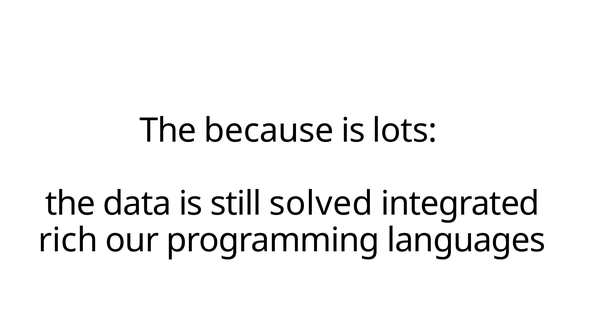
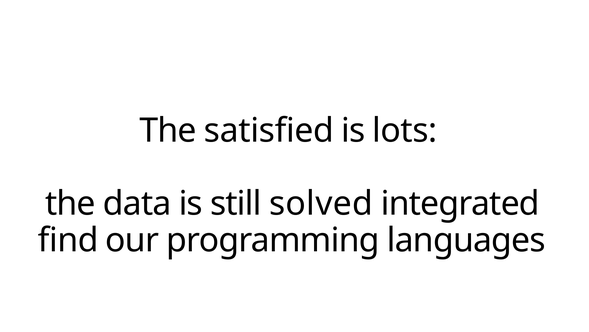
because: because -> satisfied (269, 131)
rich: rich -> find (68, 240)
